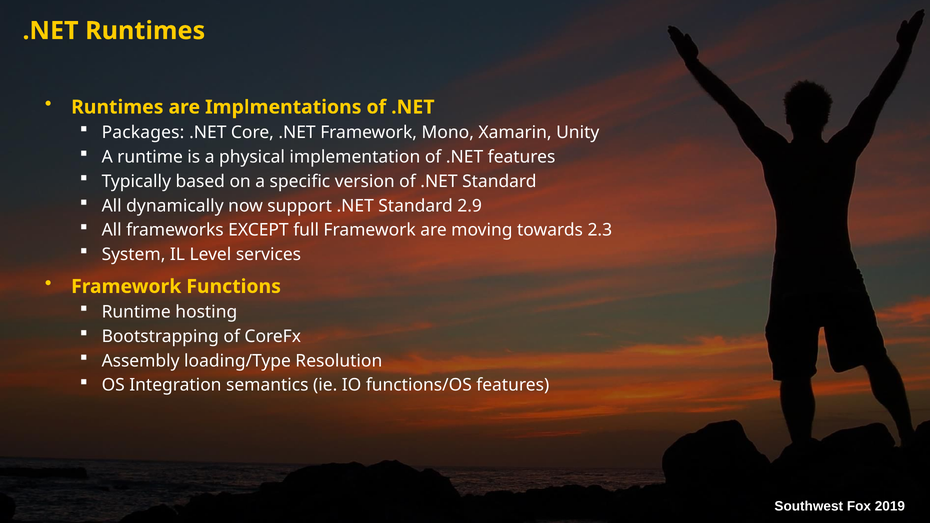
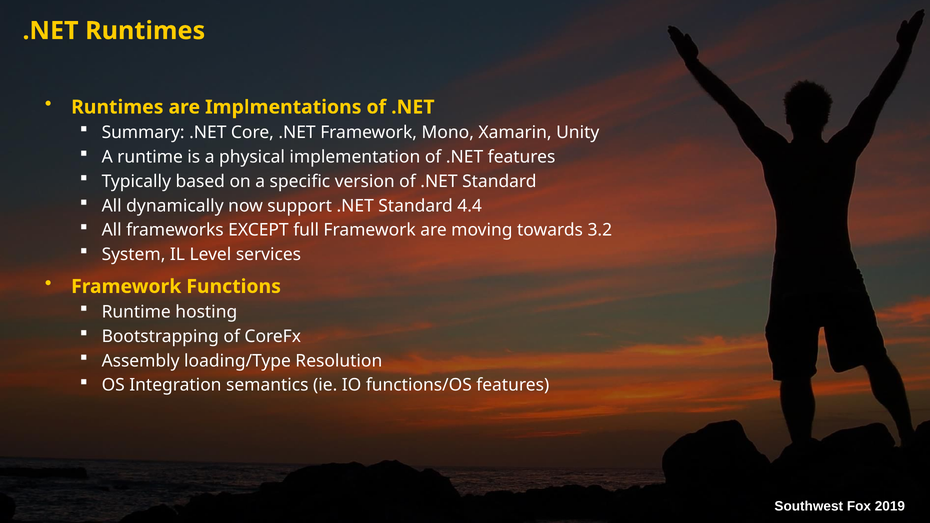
Packages: Packages -> Summary (143, 133)
2.9: 2.9 -> 4.4 (470, 206)
2.3: 2.3 -> 3.2 (600, 230)
